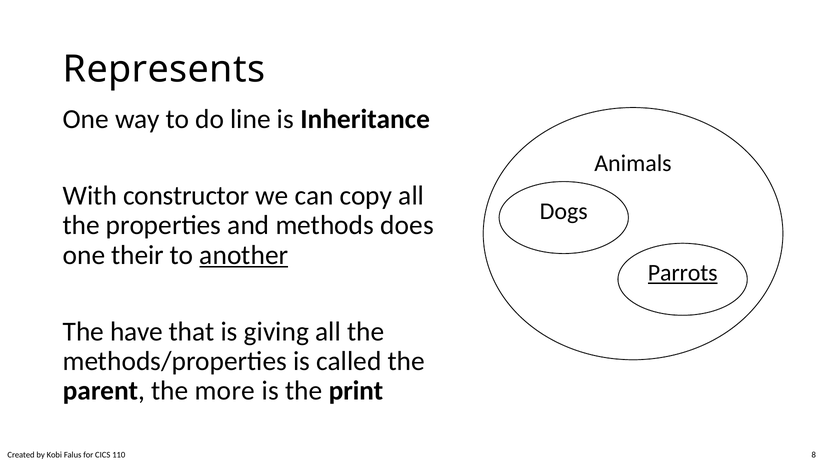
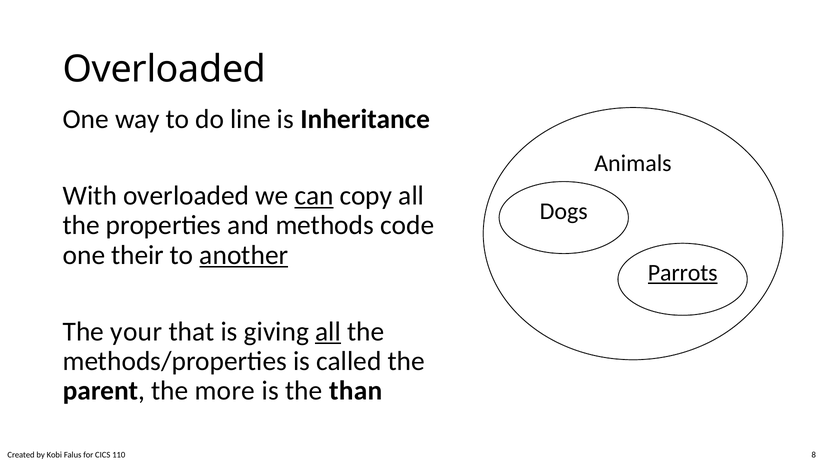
Represents: Represents -> Overloaded (164, 69)
With constructor: constructor -> overloaded (186, 196)
can underline: none -> present (314, 196)
does: does -> code (407, 225)
have: have -> your (136, 331)
all underline: none -> present (328, 331)
print: print -> than (356, 390)
